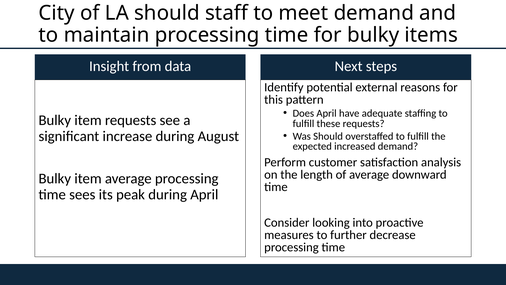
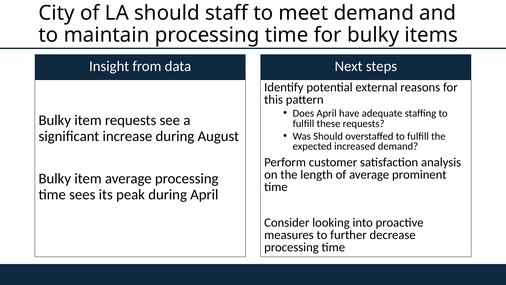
downward: downward -> prominent (419, 175)
